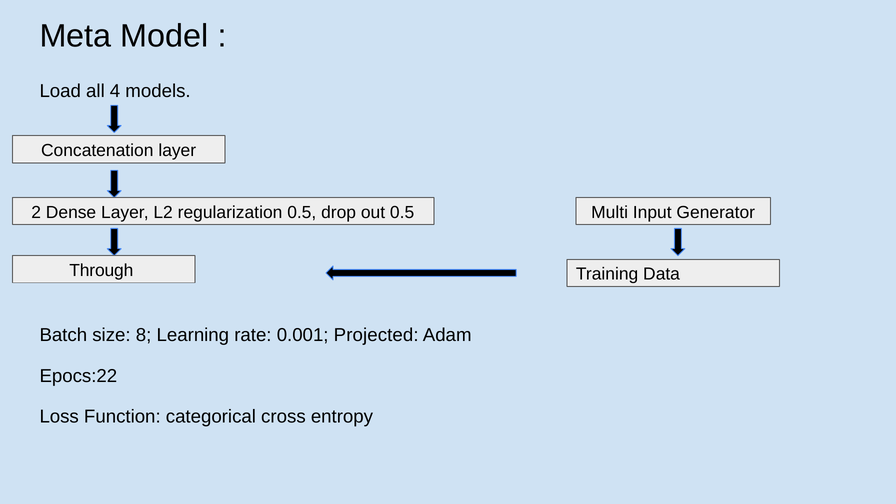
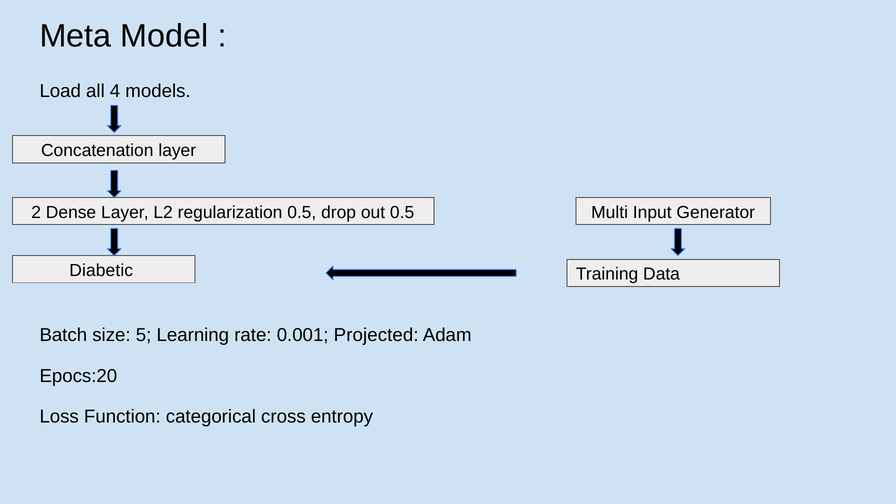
Through: Through -> Diabetic (101, 270)
8: 8 -> 5 (144, 335)
Epocs:22: Epocs:22 -> Epocs:20 (78, 376)
